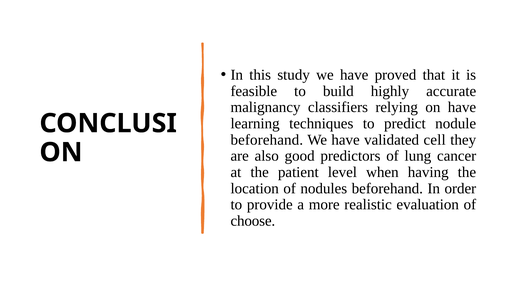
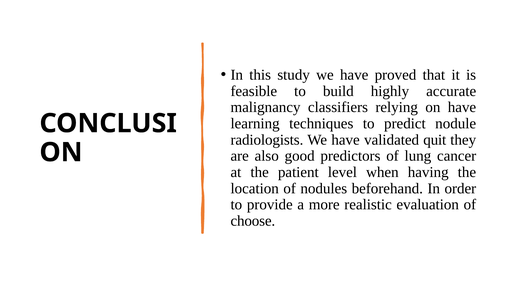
beforehand: beforehand -> radiologists (267, 140)
cell: cell -> quit (435, 140)
